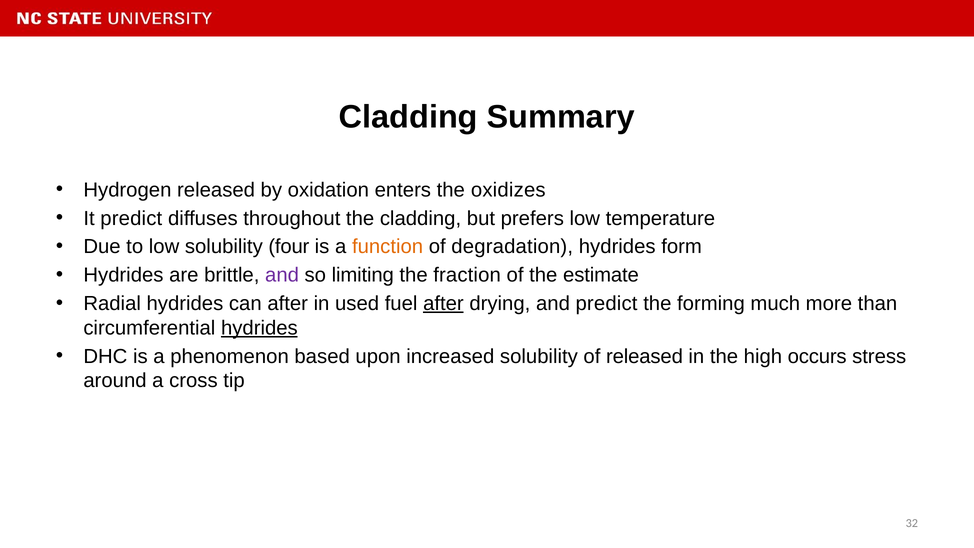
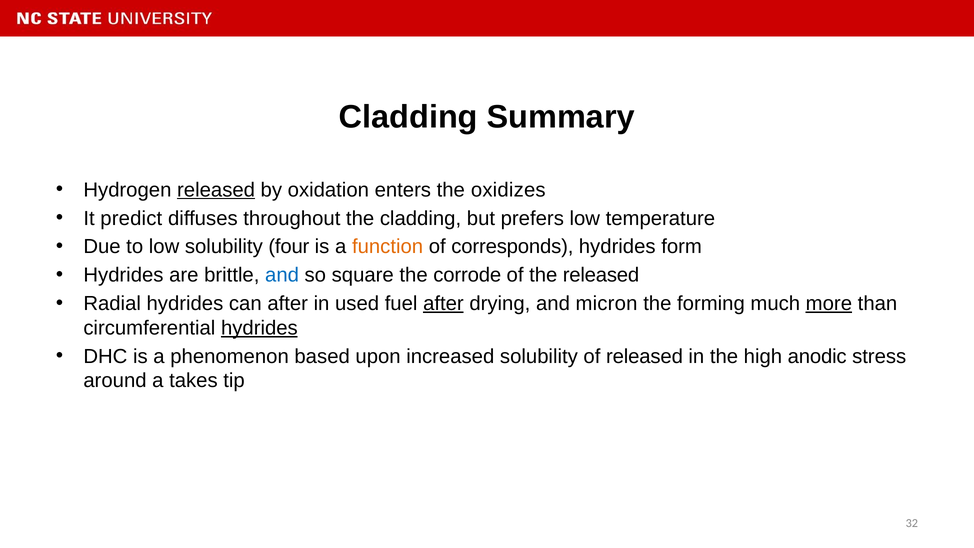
released underline: none -> present (216, 190)
degradation: degradation -> corresponds (512, 247)
and colour: purple -> blue (282, 275)
limiting: limiting -> square (363, 275)
fraction: fraction -> corrode (467, 275)
the estimate: estimate -> released (601, 275)
and predict: predict -> micron (606, 304)
more underline: none -> present (829, 304)
occurs: occurs -> anodic (817, 356)
cross: cross -> takes (193, 381)
